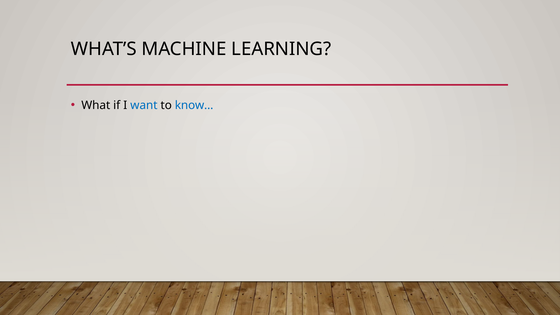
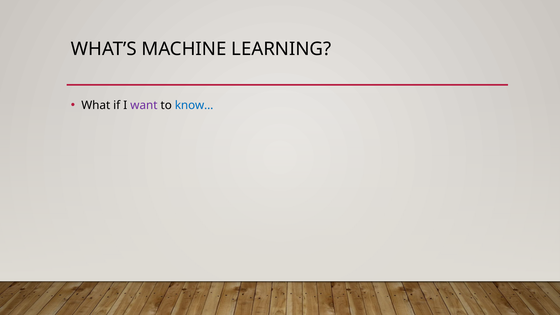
want colour: blue -> purple (144, 105)
